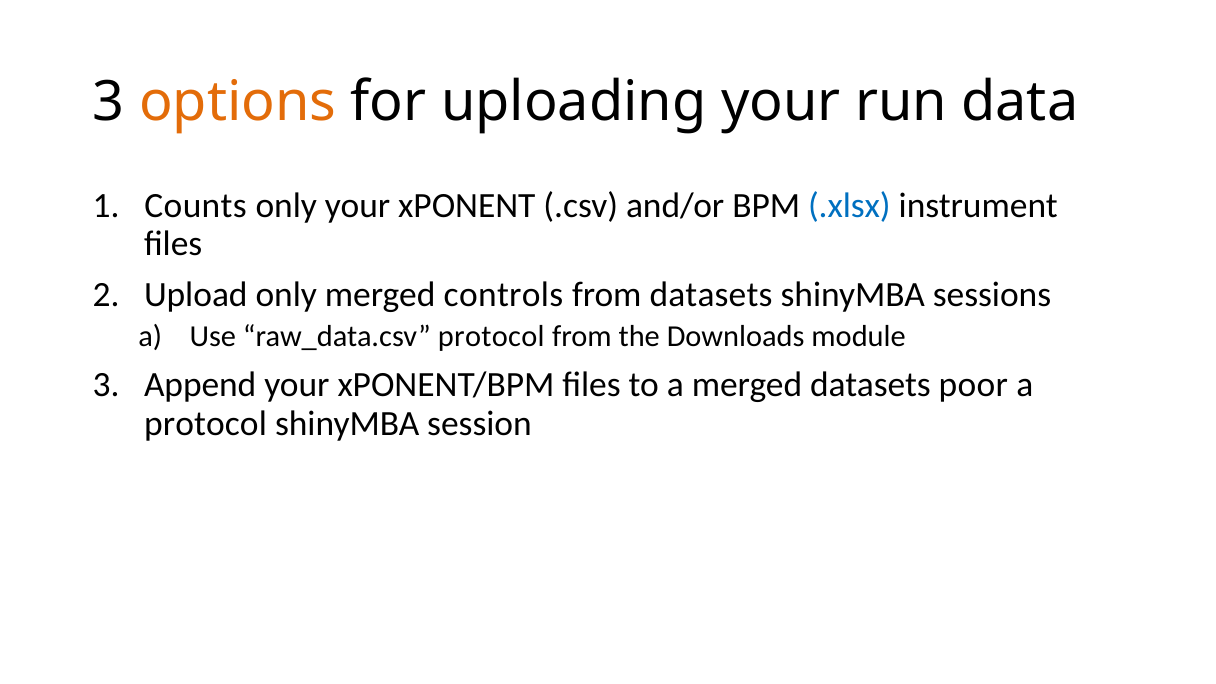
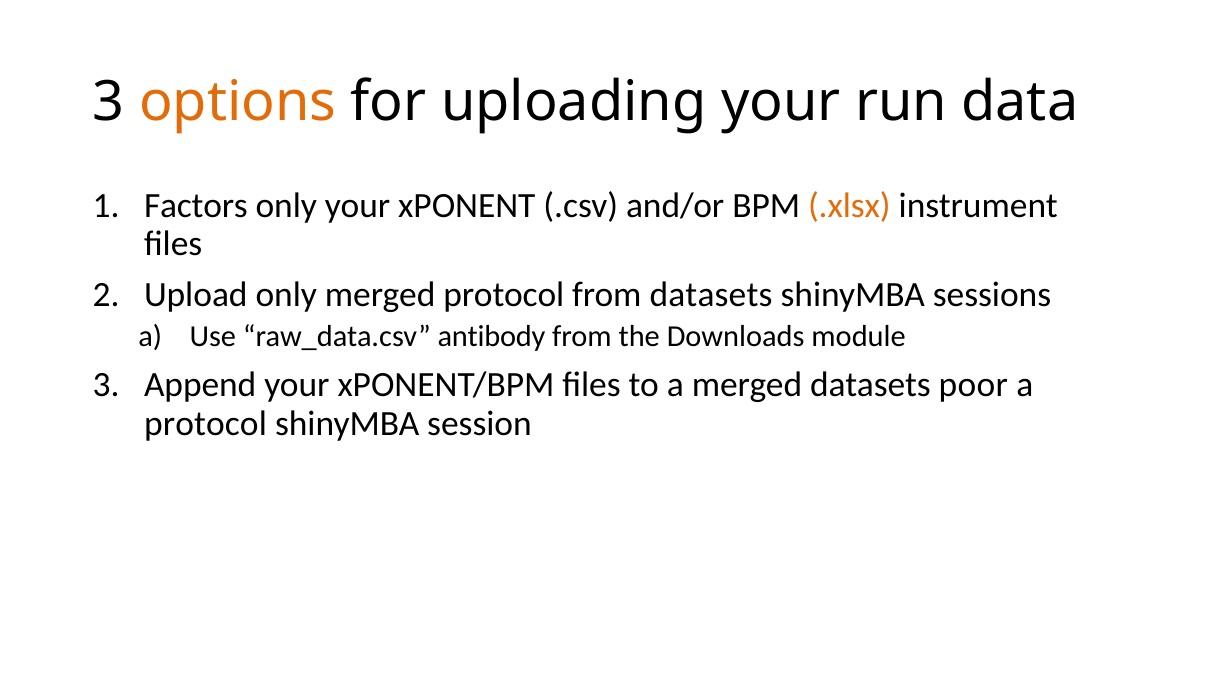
Counts: Counts -> Factors (196, 206)
.xlsx colour: blue -> orange (849, 206)
merged controls: controls -> protocol (504, 295)
raw_data.csv protocol: protocol -> antibody (492, 337)
